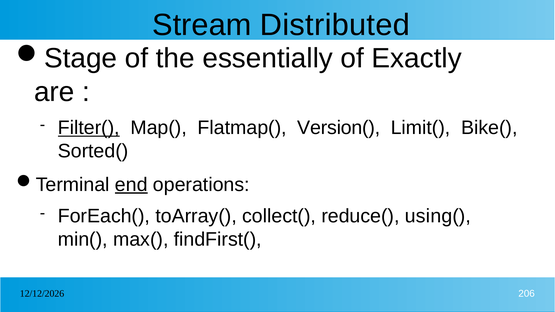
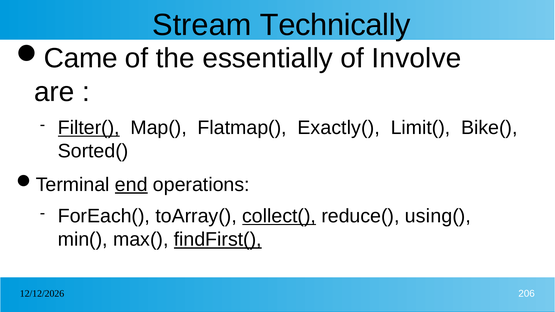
Distributed: Distributed -> Technically (335, 25)
Stage: Stage -> Came (81, 58)
Exactly: Exactly -> Involve (417, 58)
Version(: Version( -> Exactly( (339, 128)
collect( underline: none -> present (279, 216)
findFirst( underline: none -> present (218, 240)
